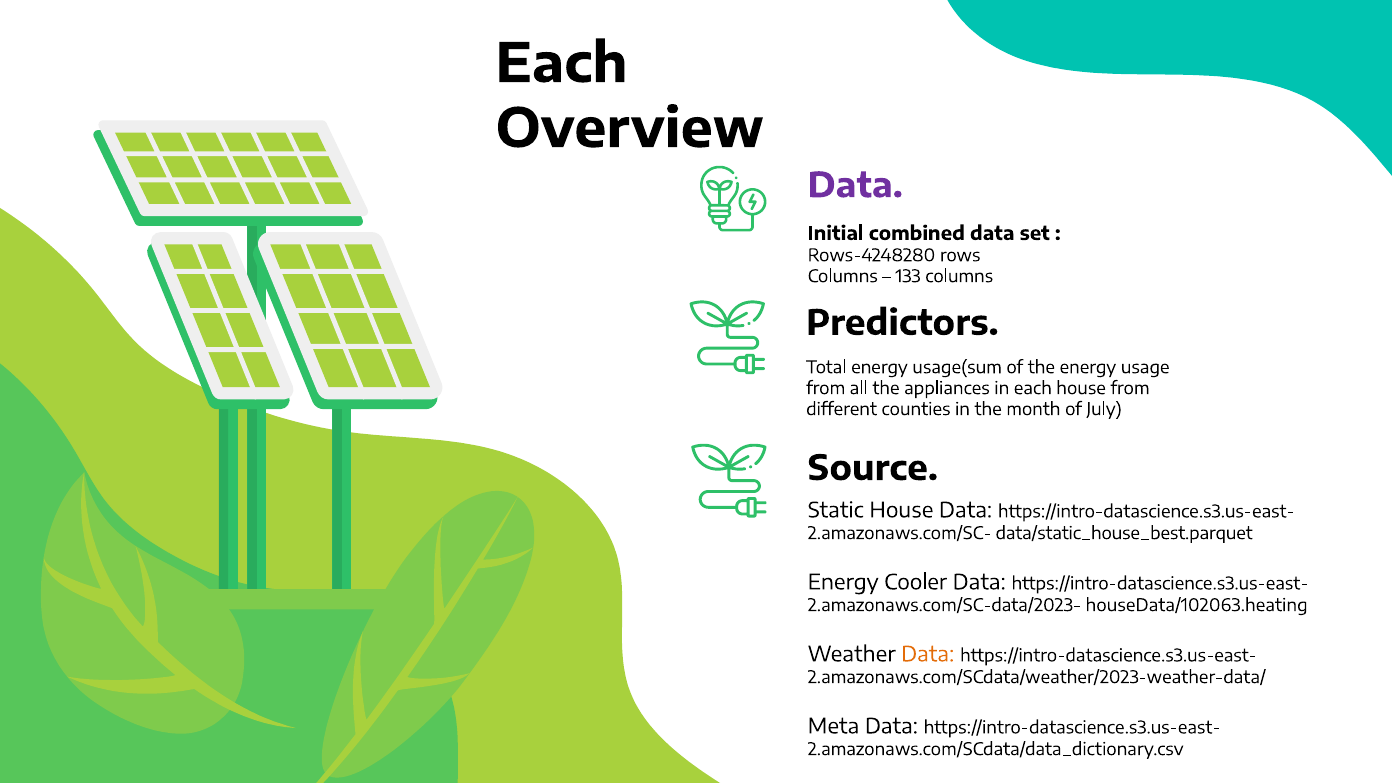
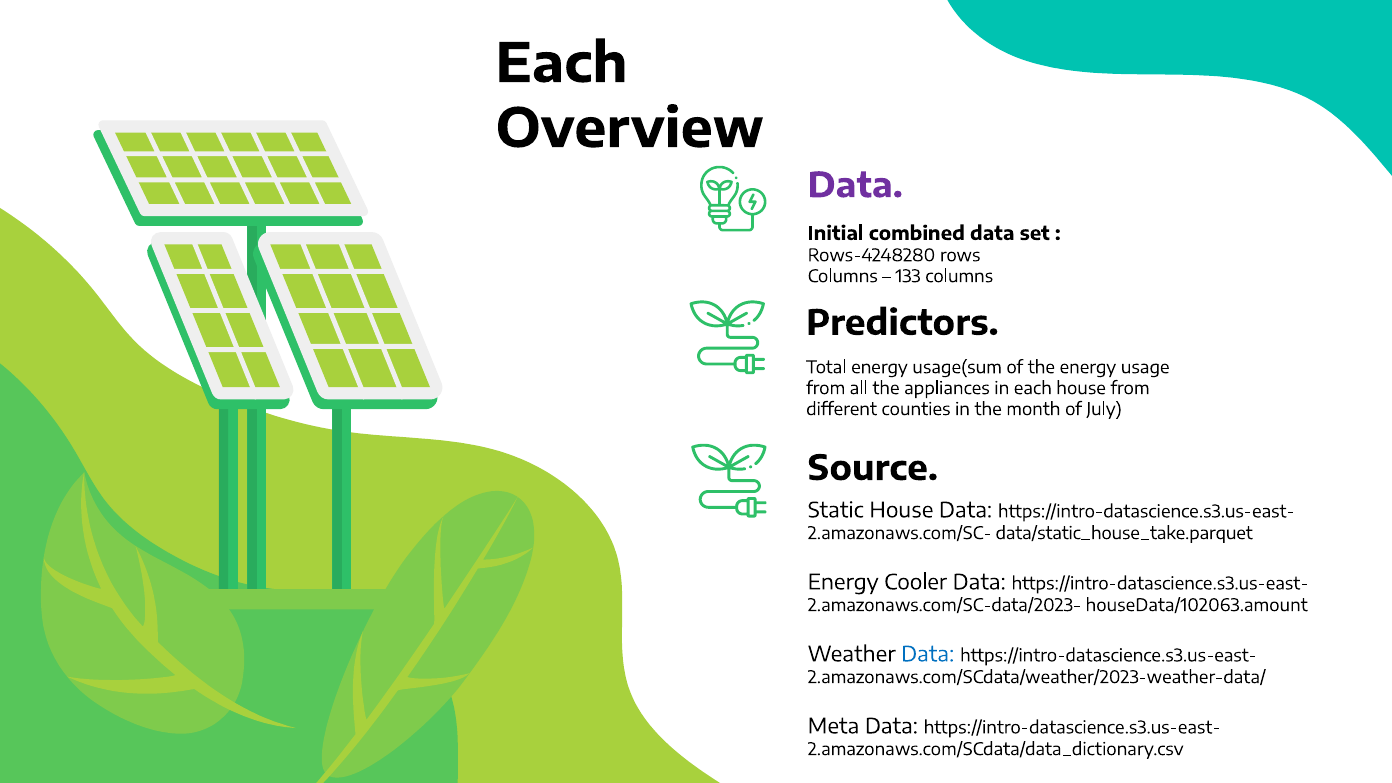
data/static_house_best.parquet: data/static_house_best.parquet -> data/static_house_take.parquet (1124, 533)
houseData/102063.heating: houseData/102063.heating -> houseData/102063.amount (1197, 605)
Data colour: orange -> blue (928, 654)
